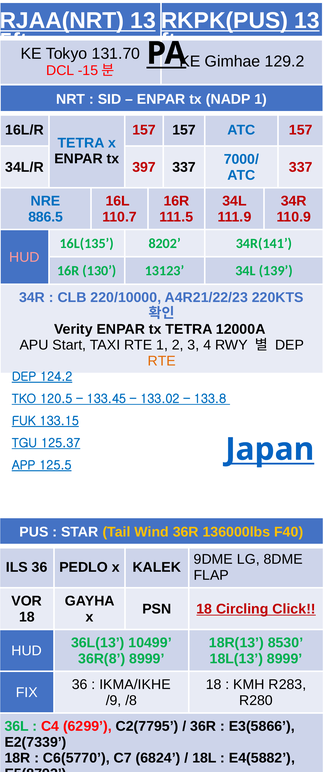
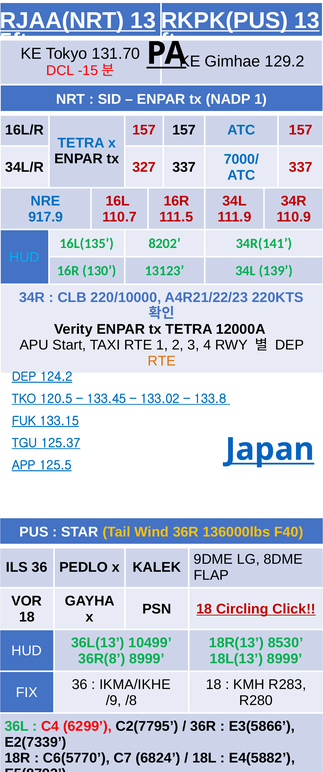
397: 397 -> 327 (144, 167)
886.5: 886.5 -> 917.9 (46, 217)
HUD colour: pink -> light blue (24, 257)
